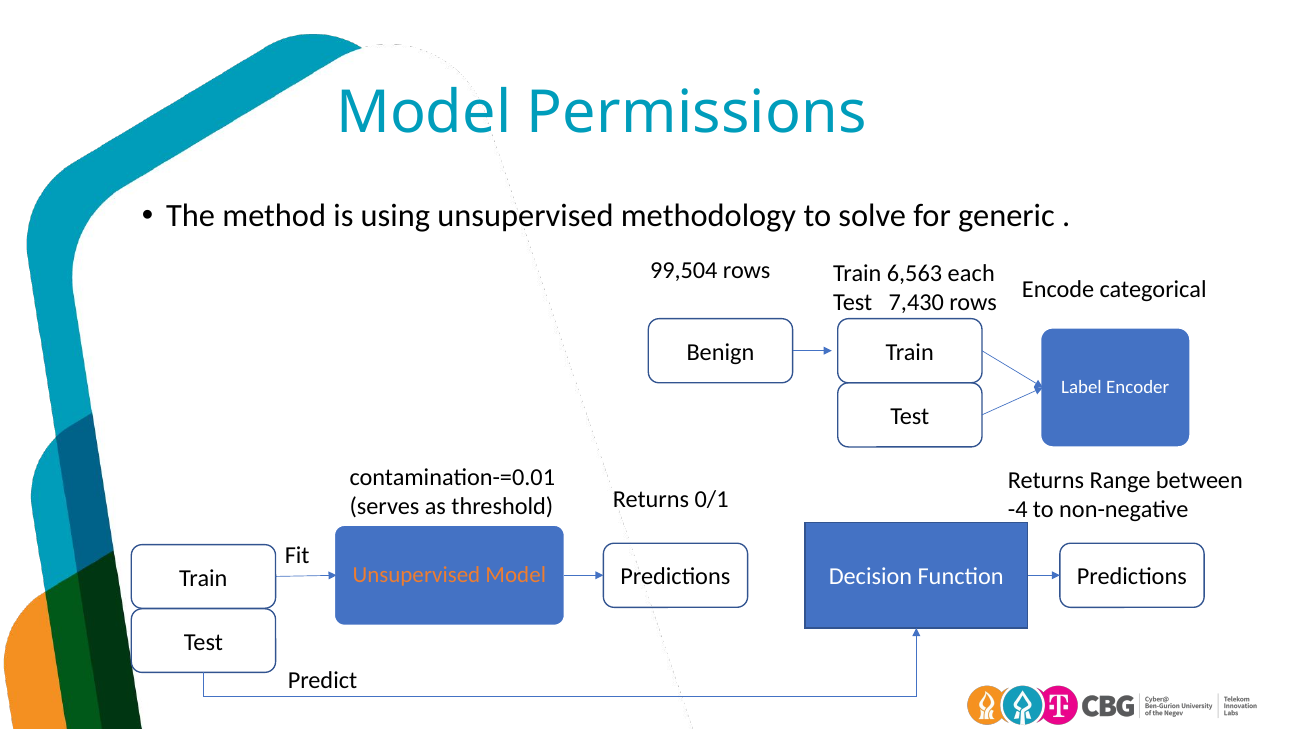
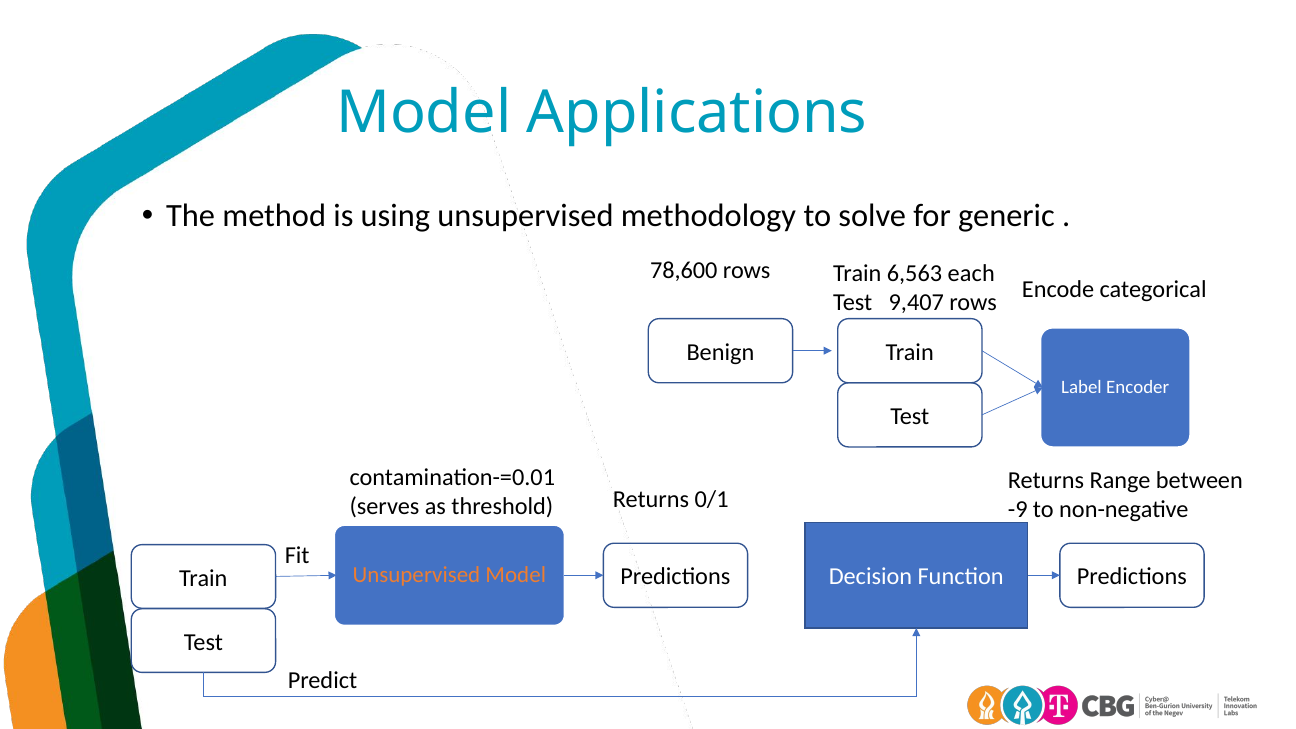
Permissions: Permissions -> Applications (697, 113)
99,504: 99,504 -> 78,600 (684, 270)
7,430: 7,430 -> 9,407 (916, 302)
-4: -4 -> -9 (1018, 510)
